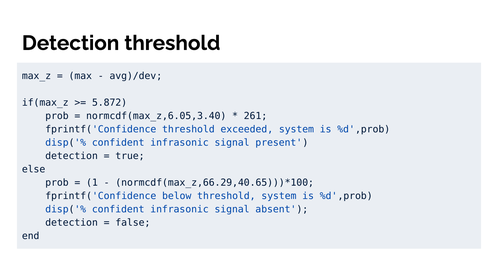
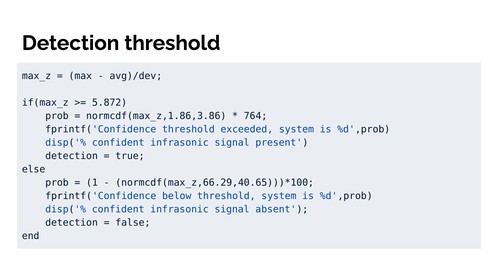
normcdf(max_z,6.05,3.40: normcdf(max_z,6.05,3.40 -> normcdf(max_z,1.86,3.86 (156, 116)
261: 261 -> 764 (256, 116)
